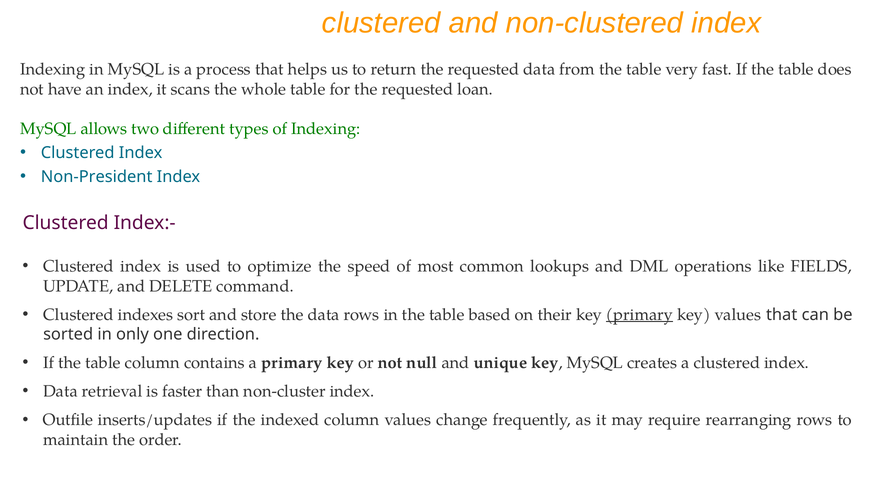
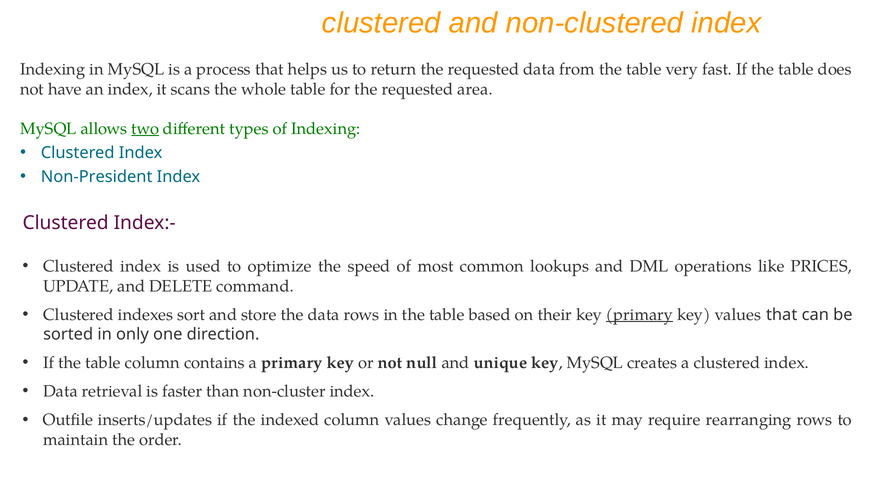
loan: loan -> area (475, 89)
two underline: none -> present (145, 129)
FIELDS: FIELDS -> PRICES (821, 266)
